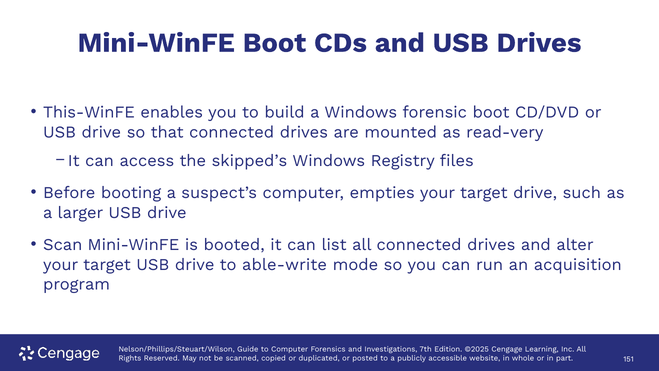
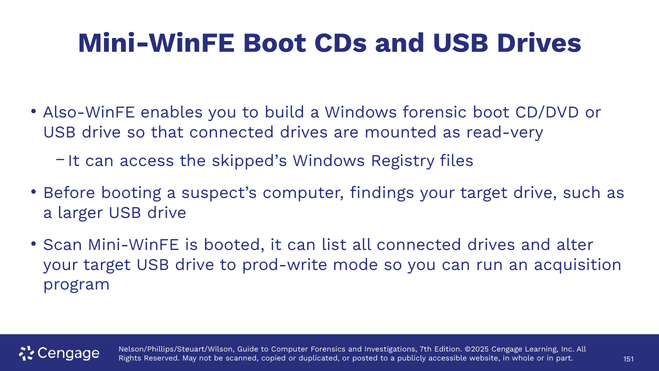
This-WinFE: This-WinFE -> Also-WinFE (89, 112)
empties: empties -> findings (382, 193)
able-write: able-write -> prod-write (285, 264)
